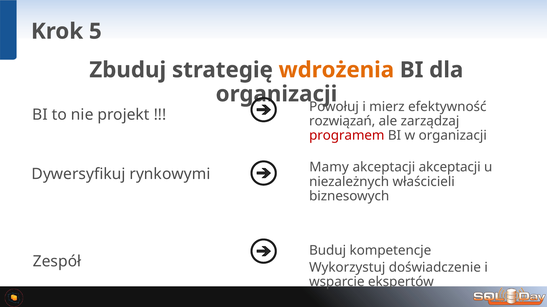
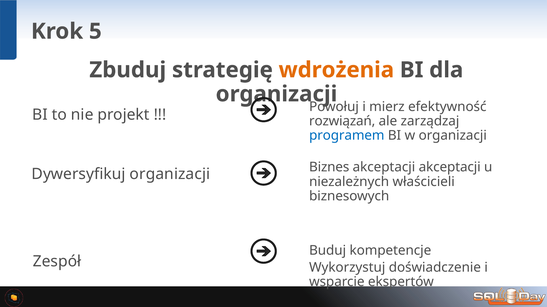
programem colour: red -> blue (347, 136)
Mamy: Mamy -> Biznes (329, 168)
Dywersyfikuj rynkowymi: rynkowymi -> organizacji (170, 175)
